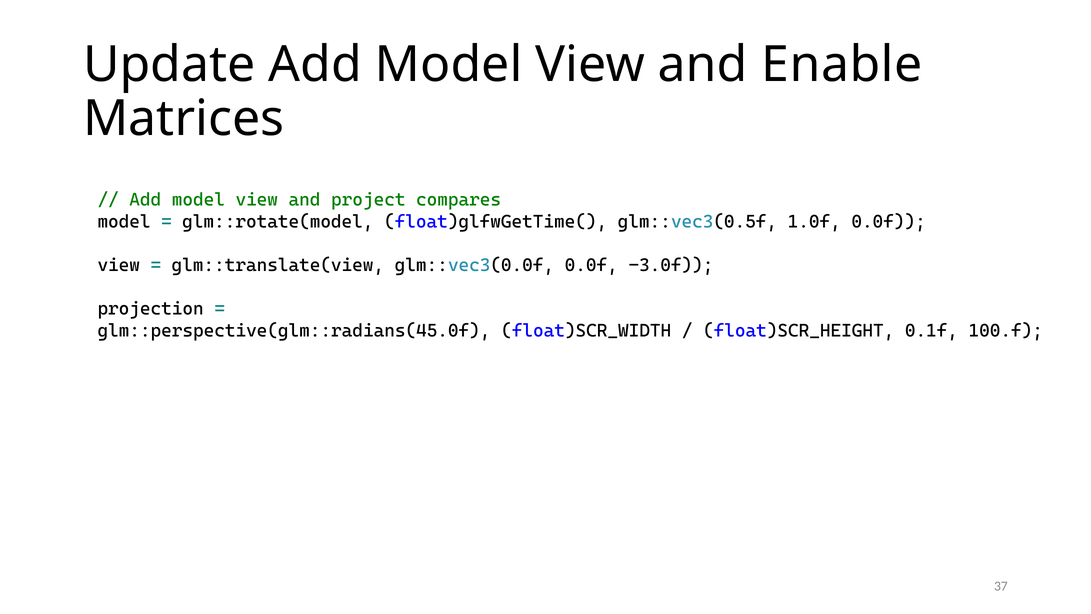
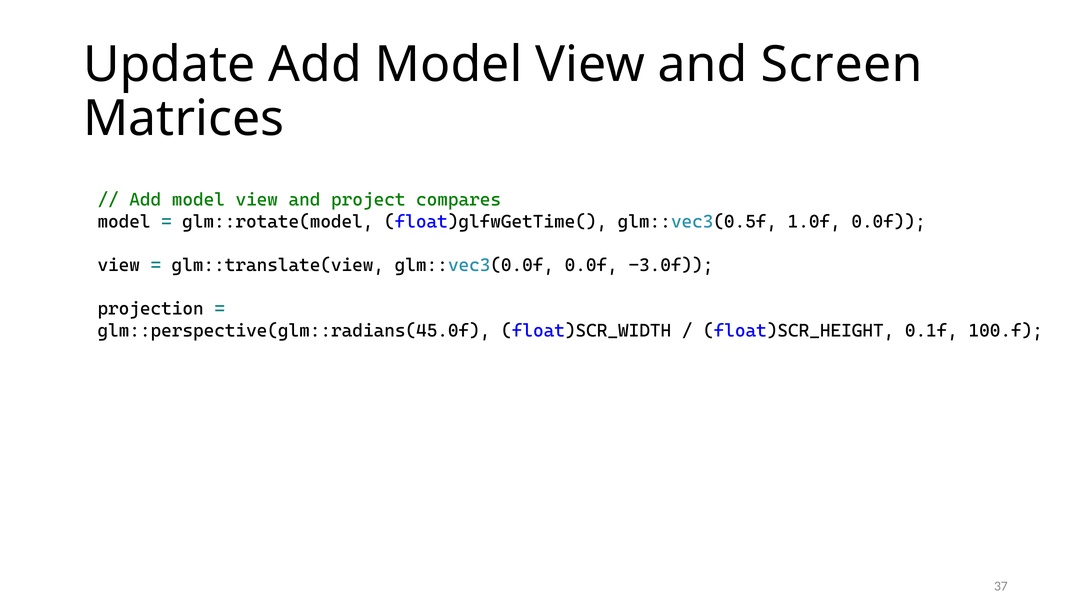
Enable: Enable -> Screen (842, 65)
